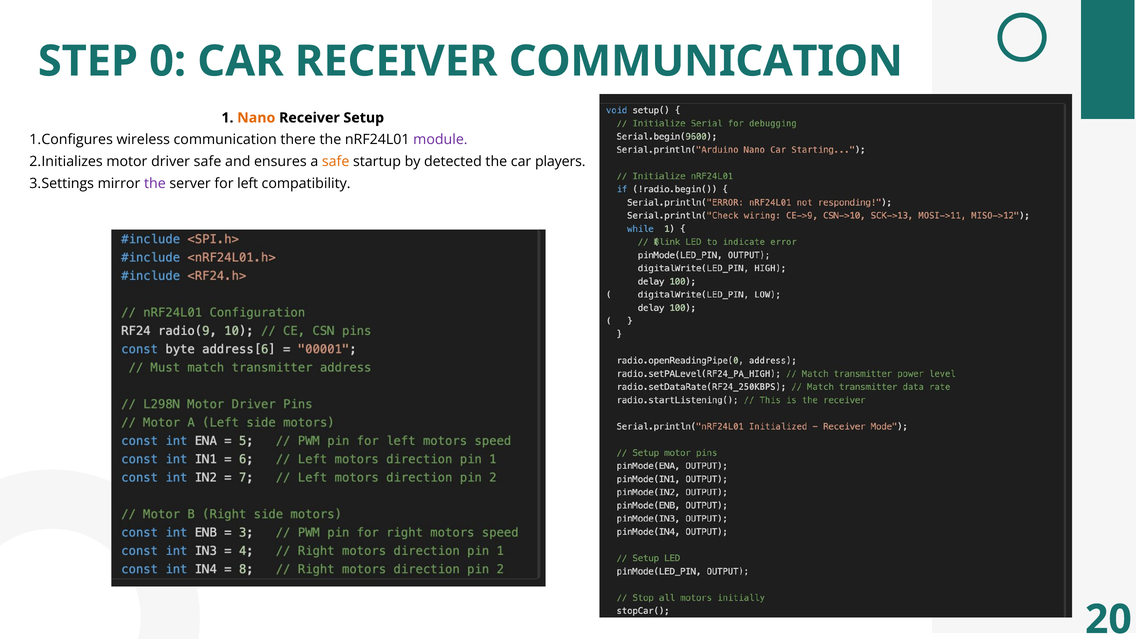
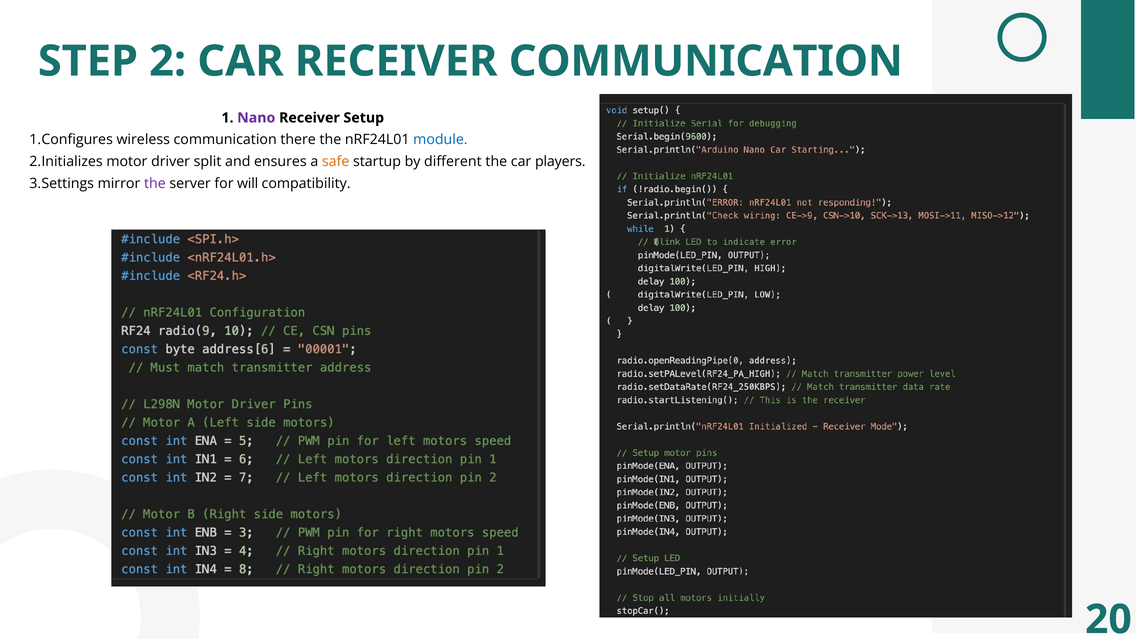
0: 0 -> 2 (168, 61)
Nano colour: orange -> purple (256, 118)
module colour: purple -> blue (440, 140)
driver safe: safe -> split (208, 162)
detected: detected -> different (453, 162)
left: left -> will (248, 184)
